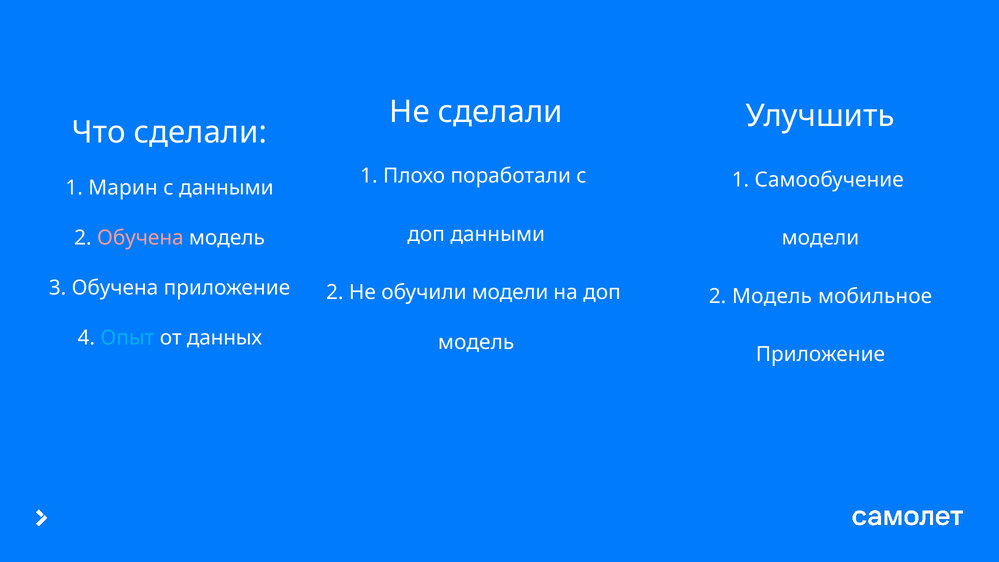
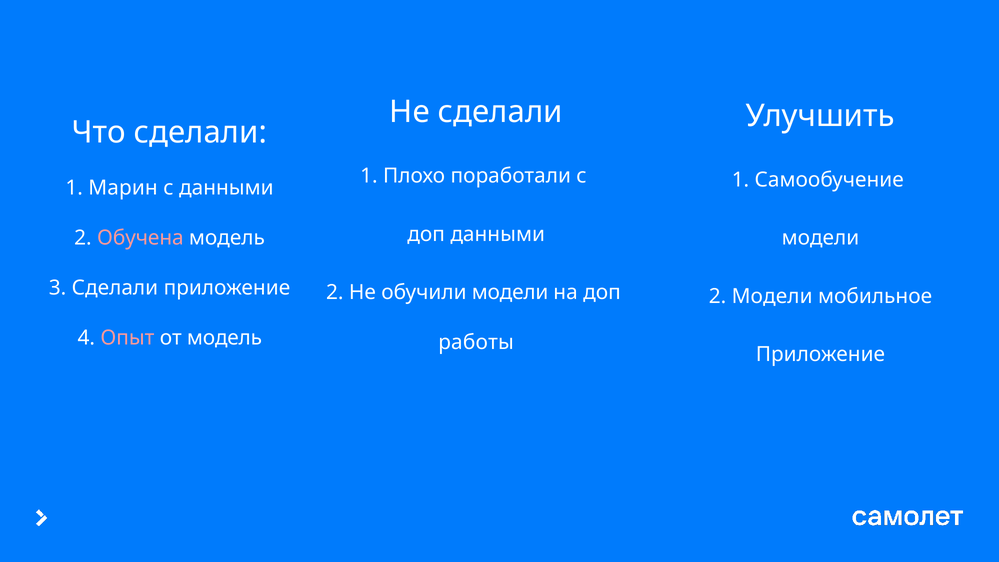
3 Обучена: Обучена -> Сделали (115, 288)
2 Модель: Модель -> Модели (772, 296)
Опыт colour: light blue -> pink (127, 338)
от данных: данных -> модель (224, 338)
модель: модель -> работы (476, 342)
